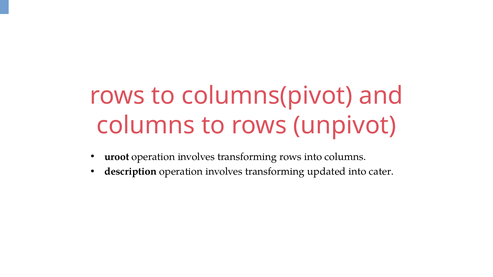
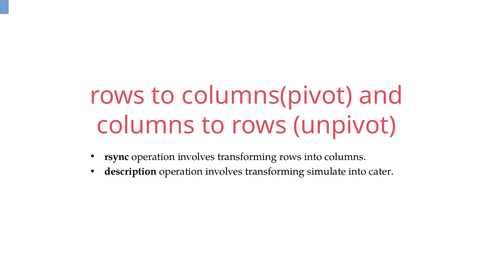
uroot: uroot -> rsync (117, 157)
updated: updated -> simulate (327, 172)
